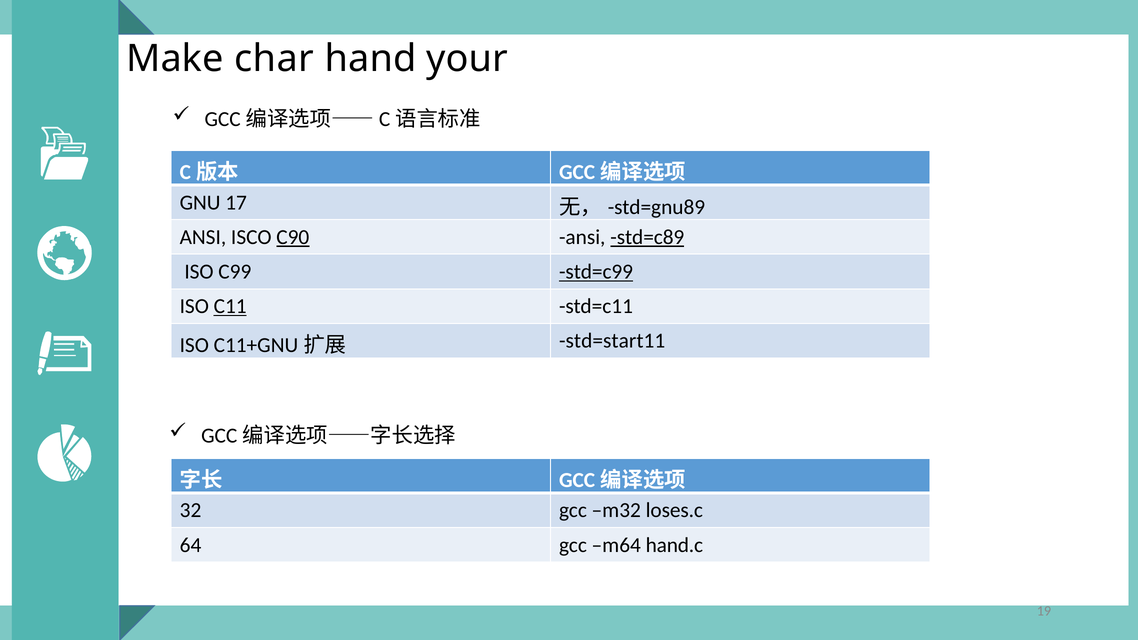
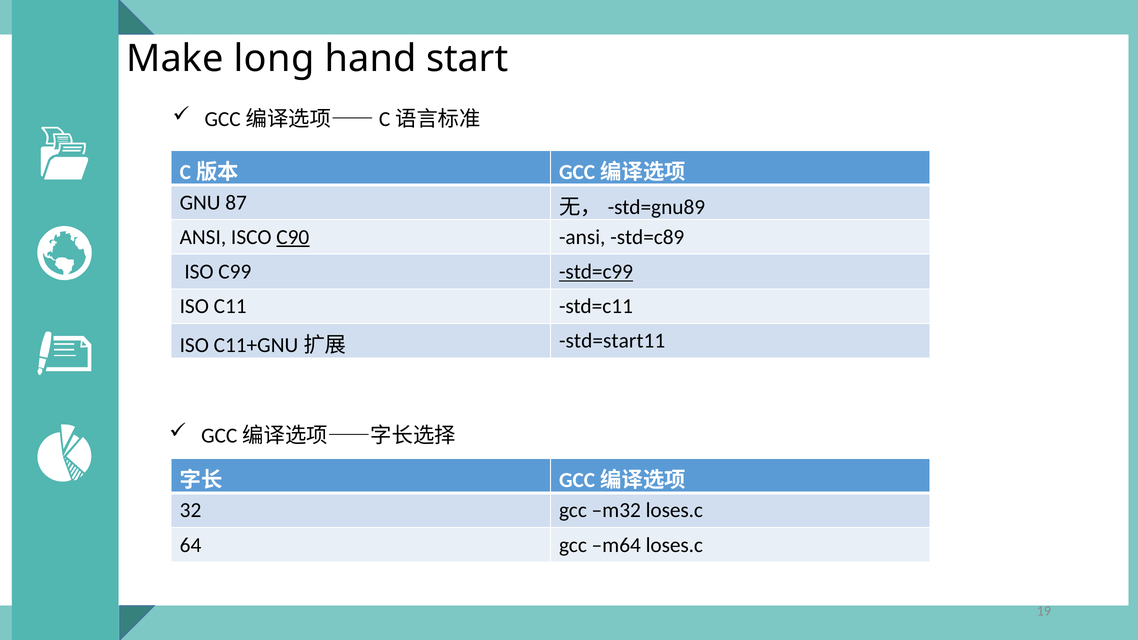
char: char -> long (274, 59)
your: your -> start (467, 59)
17: 17 -> 87 (236, 203)
std=c89 underline: present -> none (647, 237)
C11 underline: present -> none (230, 306)
m64 hand.c: hand.c -> loses.c (674, 545)
